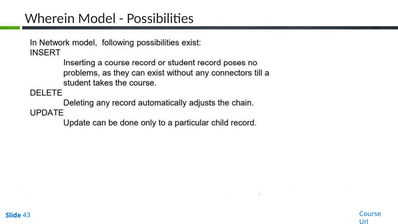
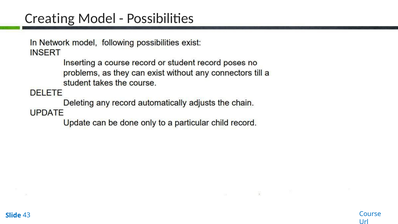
Wherein: Wherein -> Creating (50, 18)
